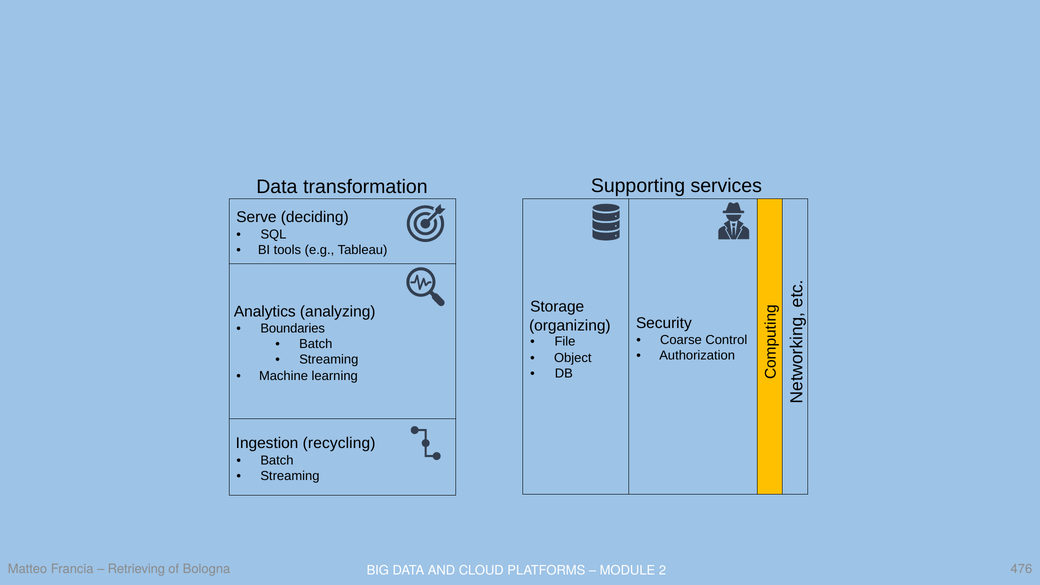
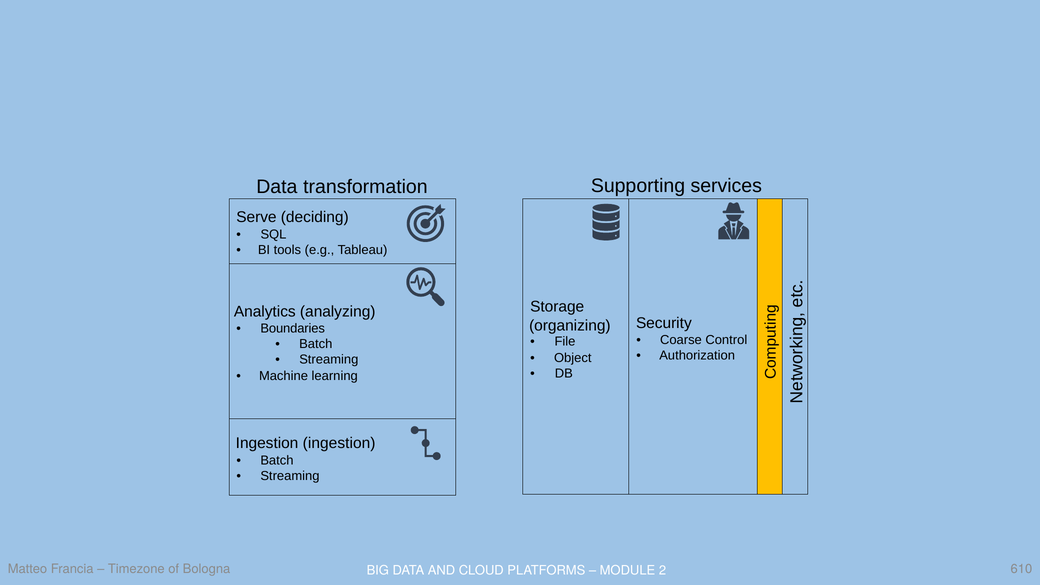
Ingestion recycling: recycling -> ingestion (339, 443)
Retrieving: Retrieving -> Timezone (136, 569)
476: 476 -> 610 (1021, 569)
